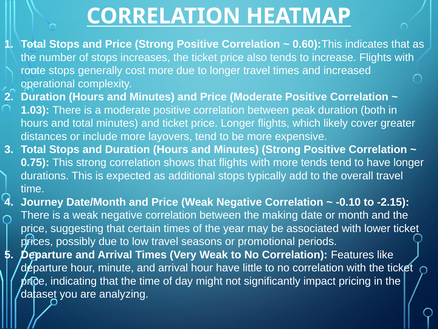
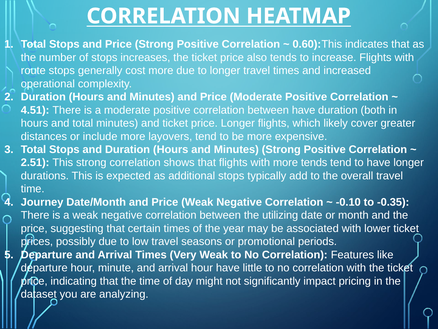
1.03: 1.03 -> 4.51 (35, 110)
between peak: peak -> have (304, 110)
0.75: 0.75 -> 2.51 (35, 162)
-2.15: -2.15 -> -0.35 (393, 202)
making: making -> utilizing (280, 215)
